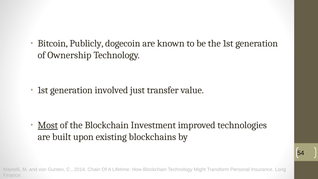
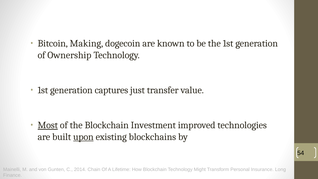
Publicly: Publicly -> Making (86, 43)
involved: involved -> captures (111, 90)
upon underline: none -> present (83, 137)
